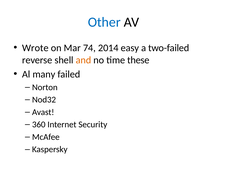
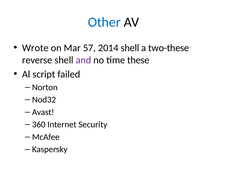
74: 74 -> 57 (89, 48)
2014 easy: easy -> shell (130, 48)
two-failed: two-failed -> two-these (169, 48)
and colour: orange -> purple (83, 60)
many: many -> script (44, 74)
